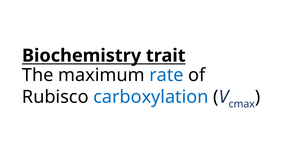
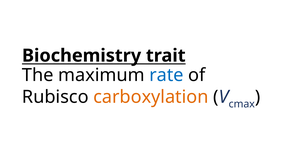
carboxylation colour: blue -> orange (151, 97)
